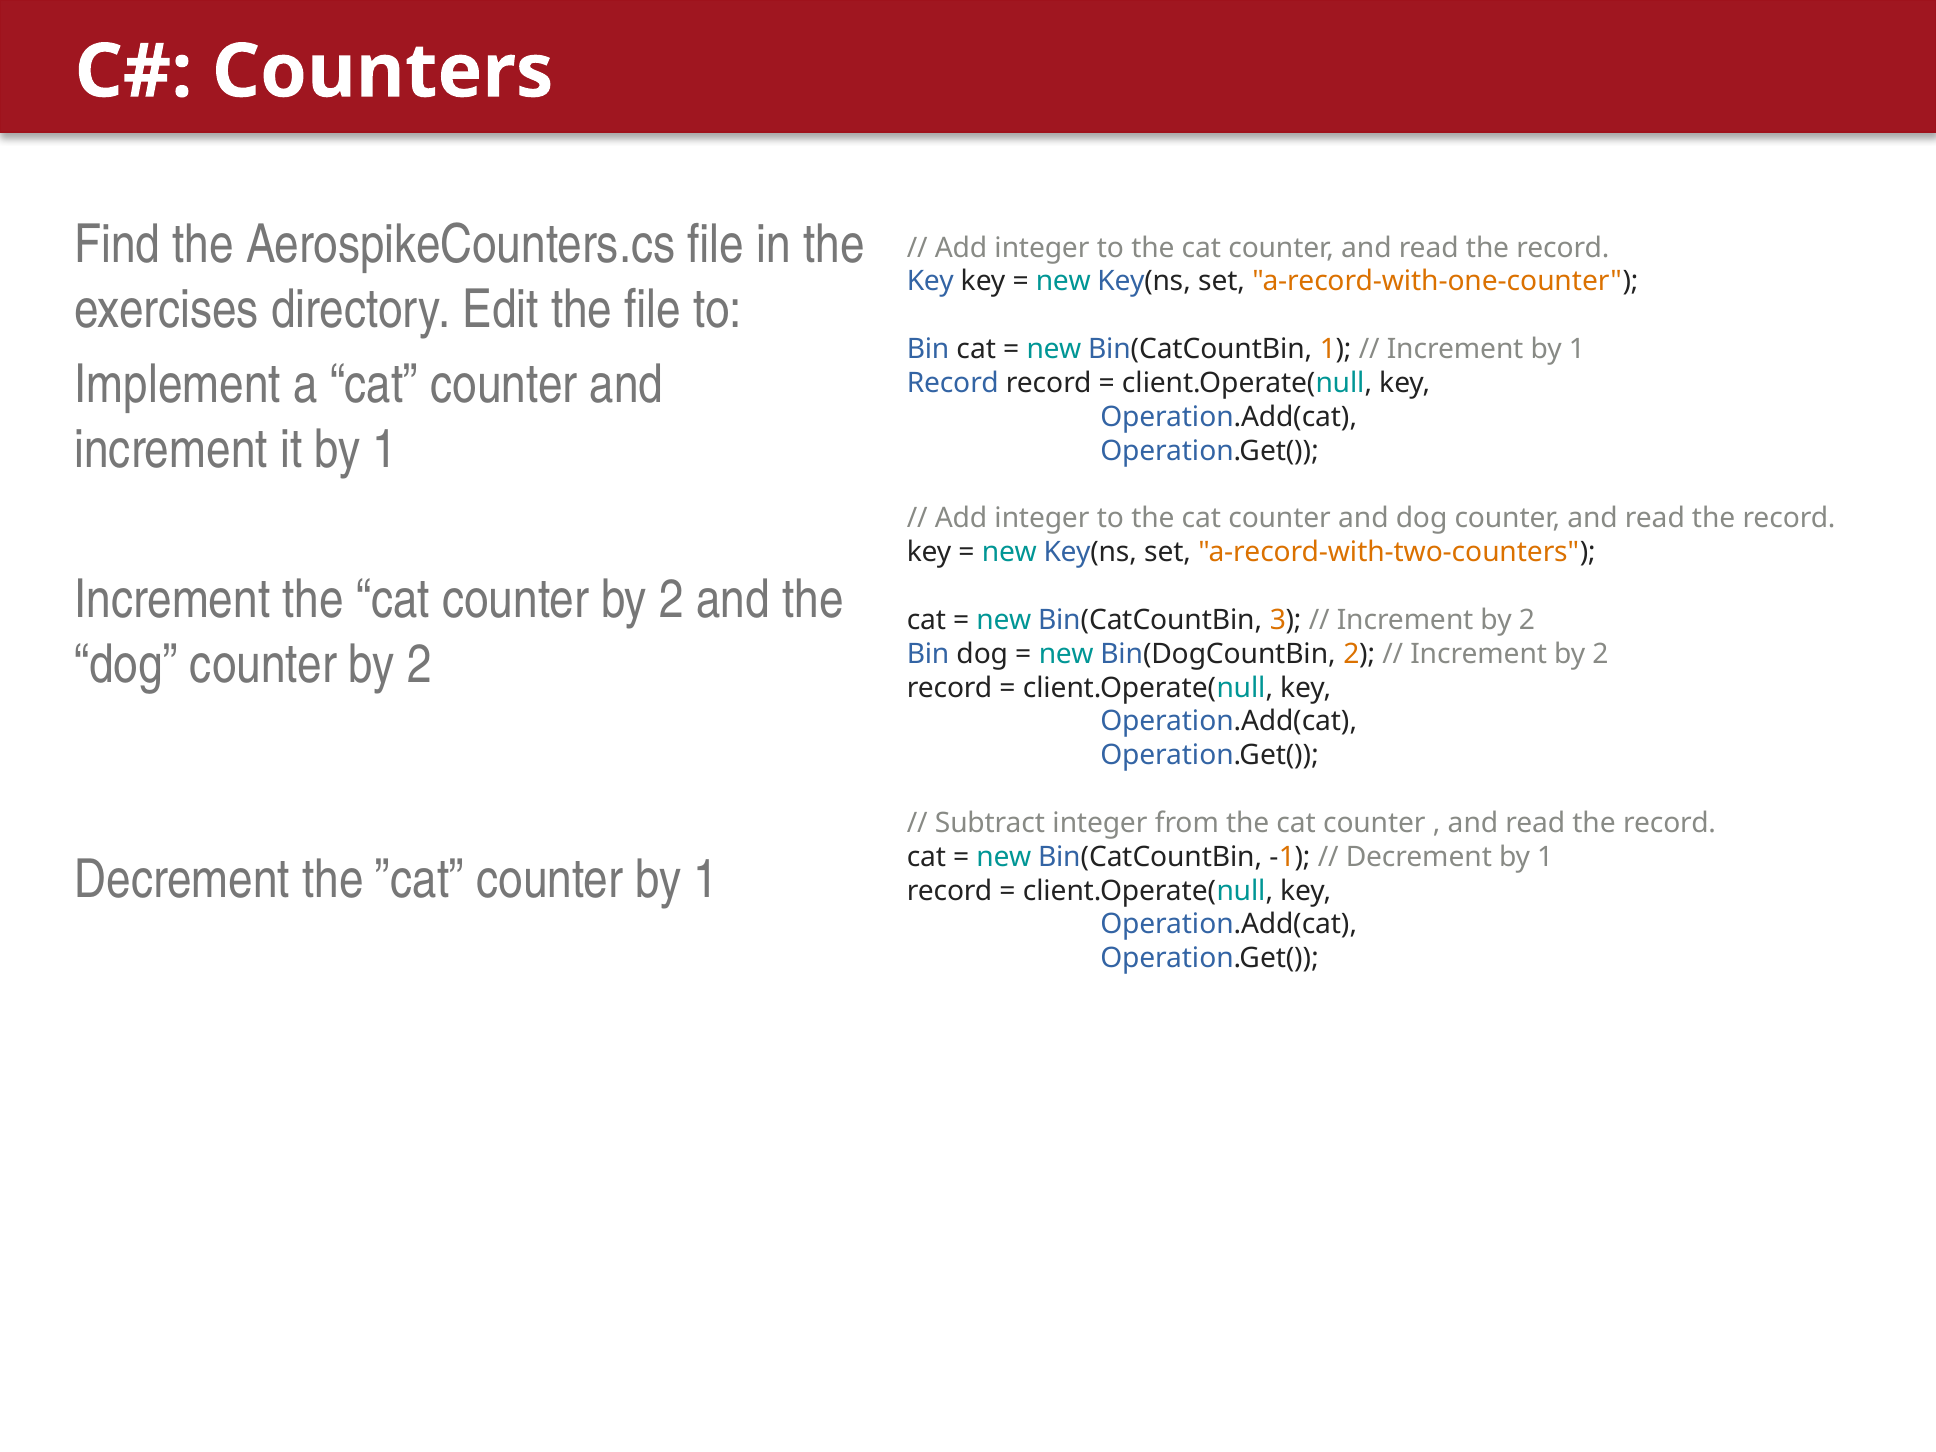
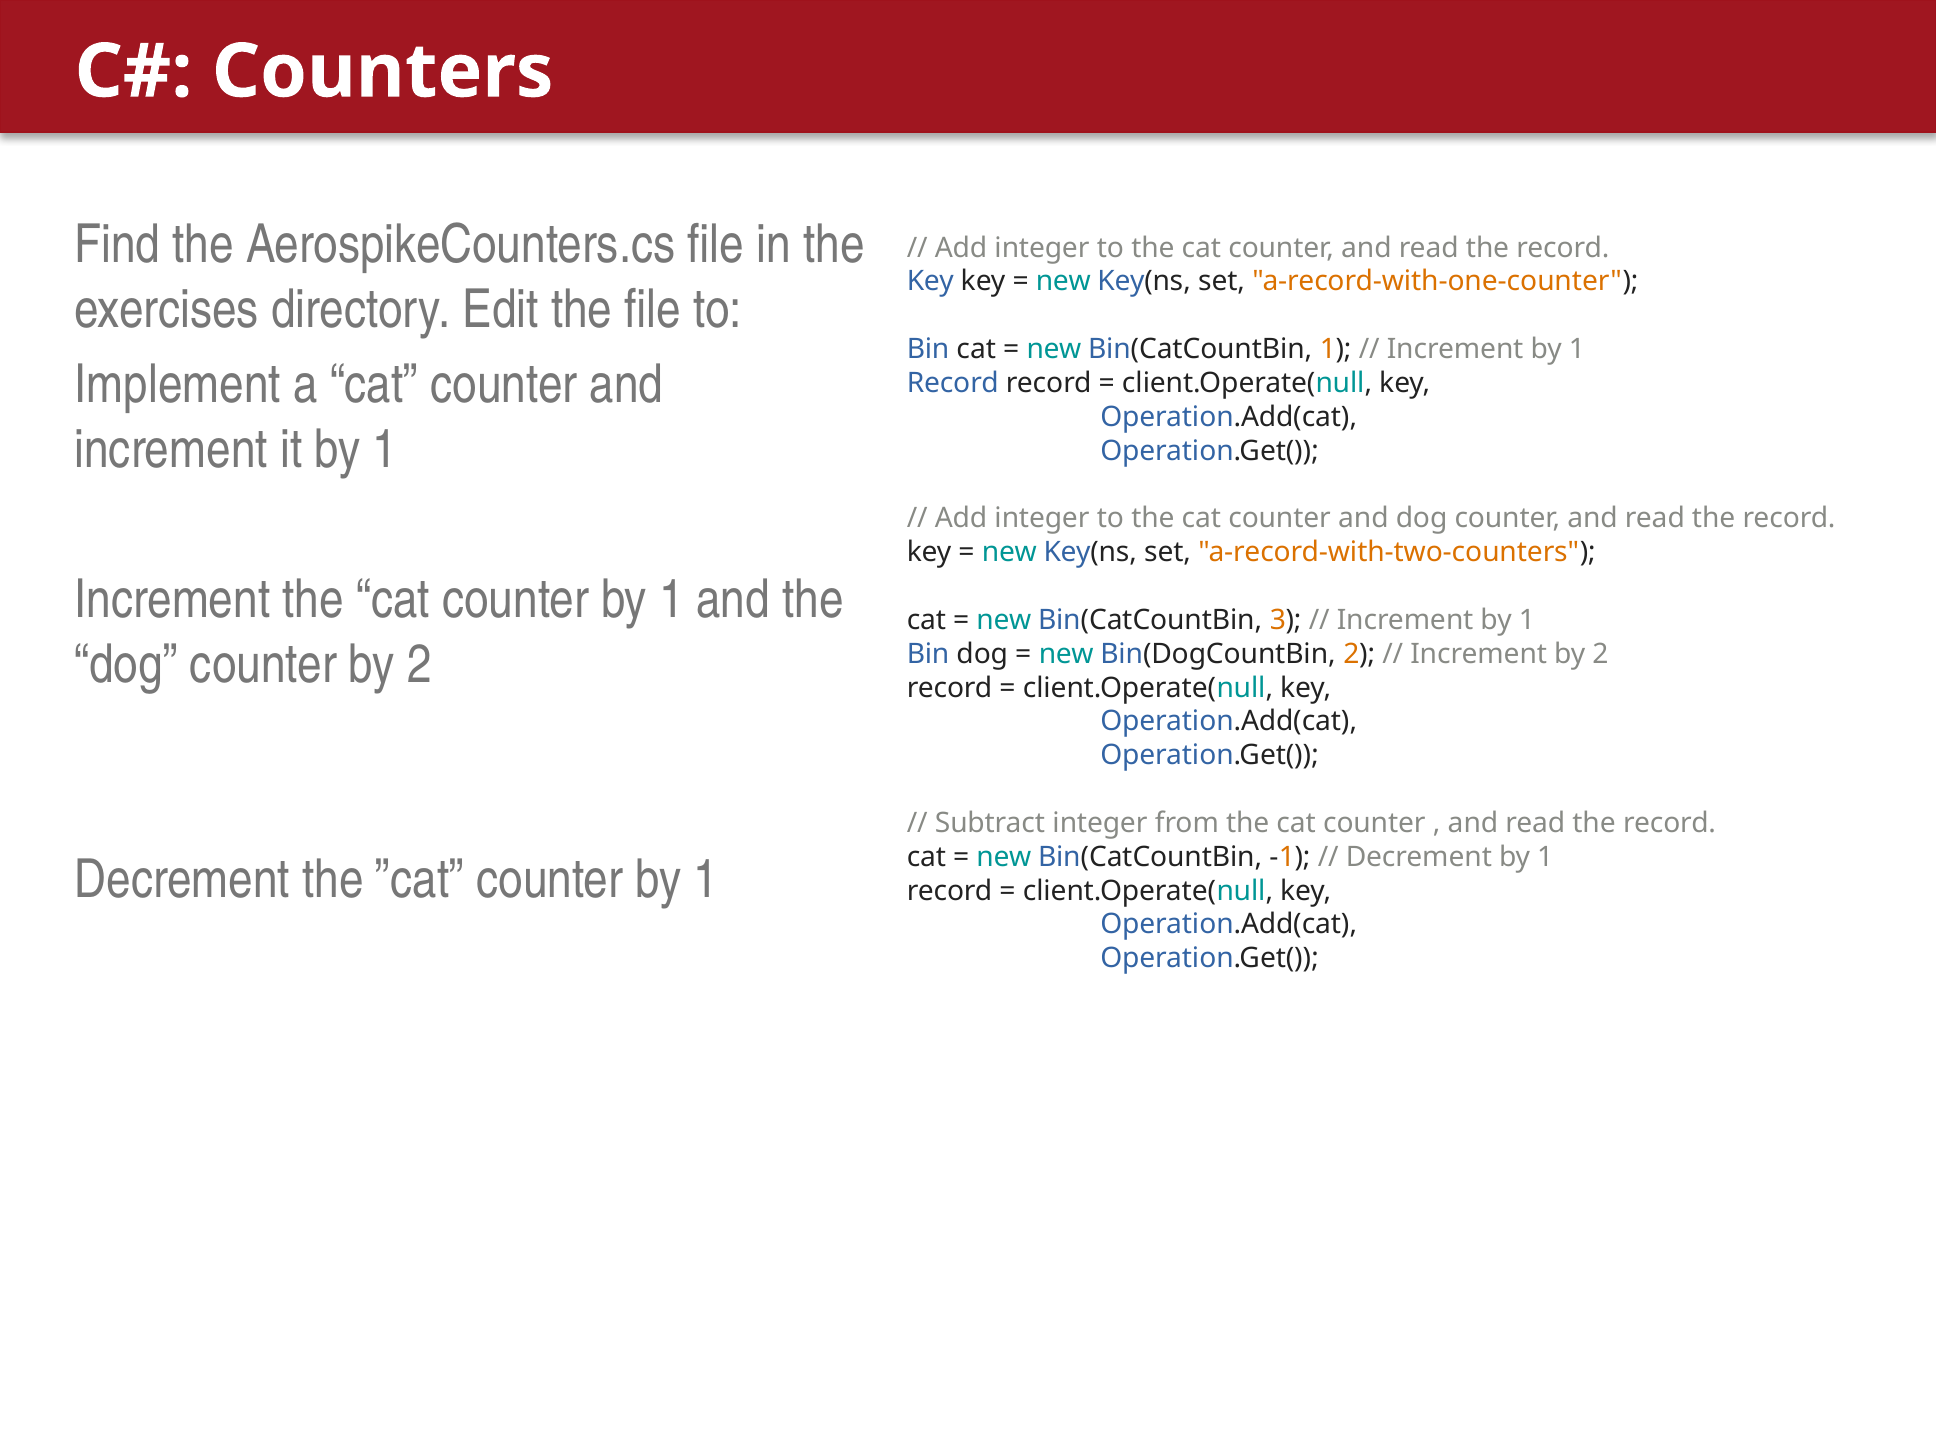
cat counter by 2: 2 -> 1 (672, 600)
2: 2 -> 1 (1527, 620)
